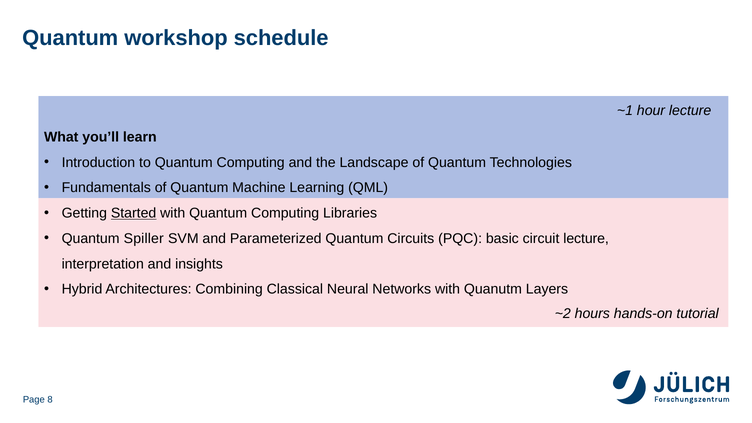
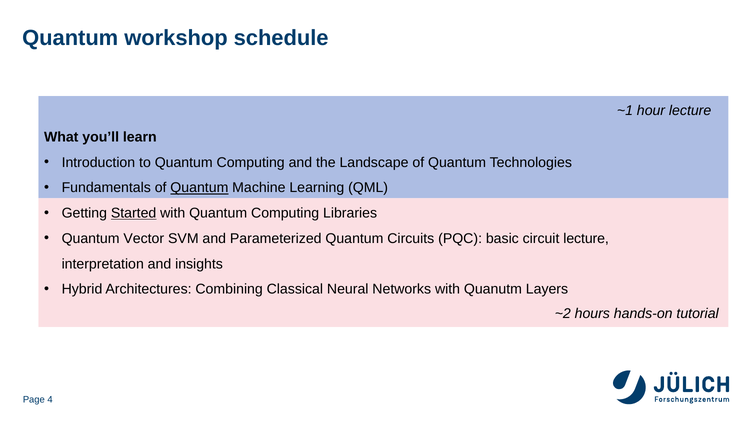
Quantum underline: none -> present (199, 188)
Spiller: Spiller -> Vector (144, 239)
8: 8 -> 4 (50, 400)
